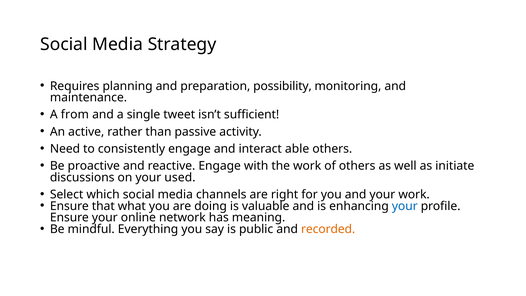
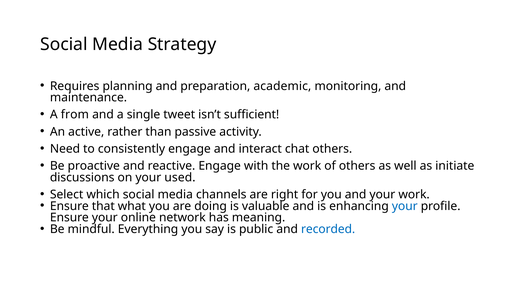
possibility: possibility -> academic (282, 86)
able: able -> chat (297, 149)
recorded colour: orange -> blue (328, 229)
